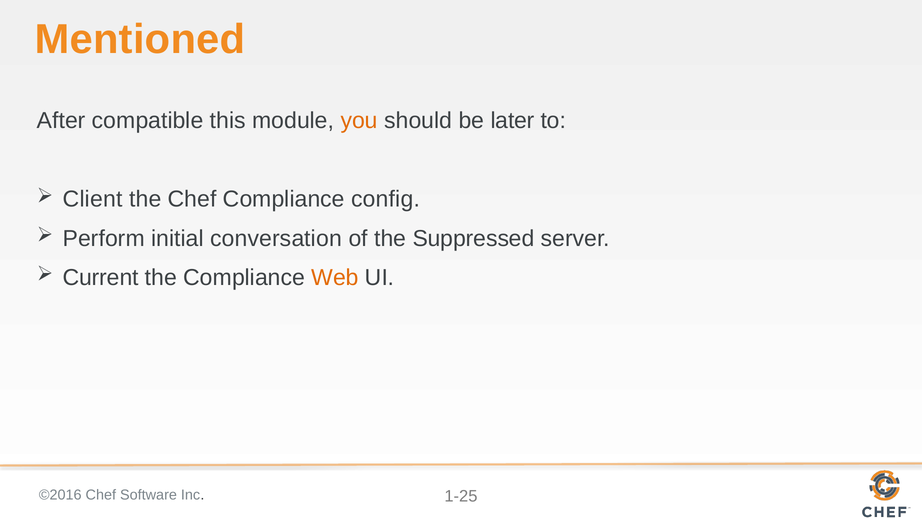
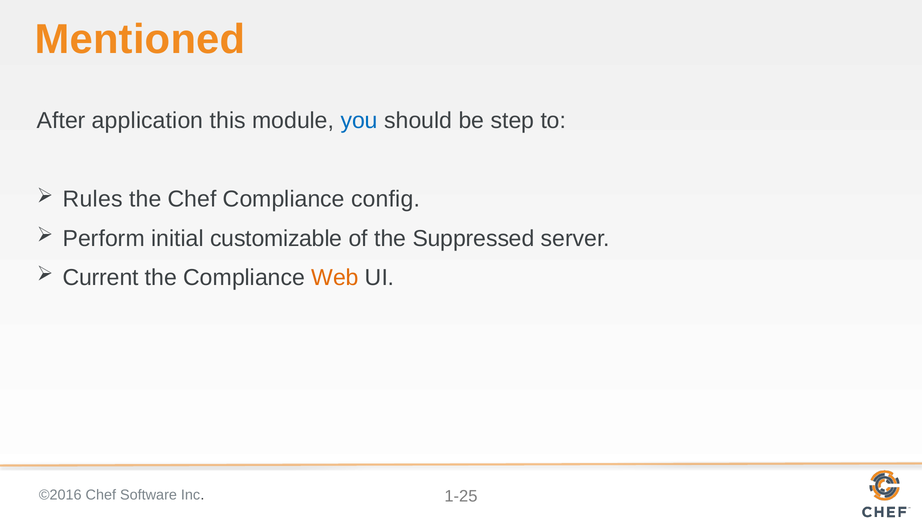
compatible: compatible -> application (148, 121)
you colour: orange -> blue (359, 121)
later: later -> step (512, 121)
Client: Client -> Rules (93, 199)
conversation: conversation -> customizable (276, 238)
